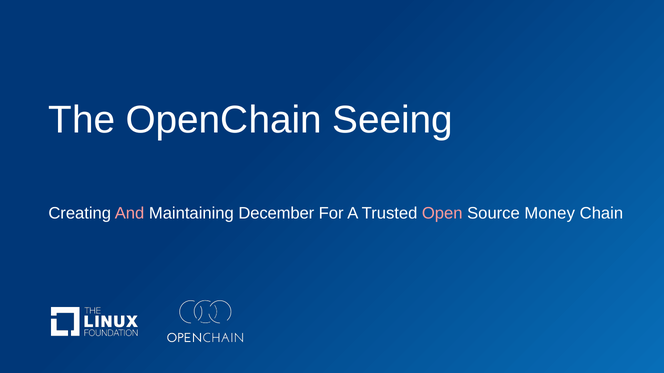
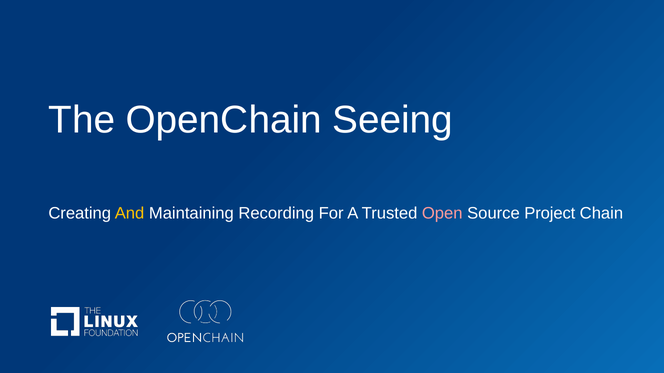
And colour: pink -> yellow (130, 213)
December: December -> Recording (276, 213)
Money: Money -> Project (550, 213)
